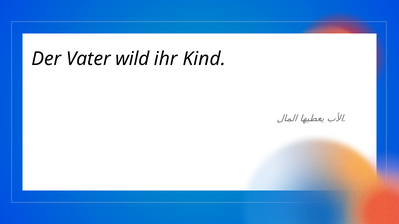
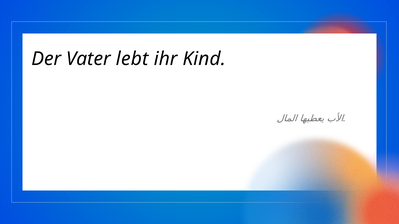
wild: wild -> lebt (132, 59)
